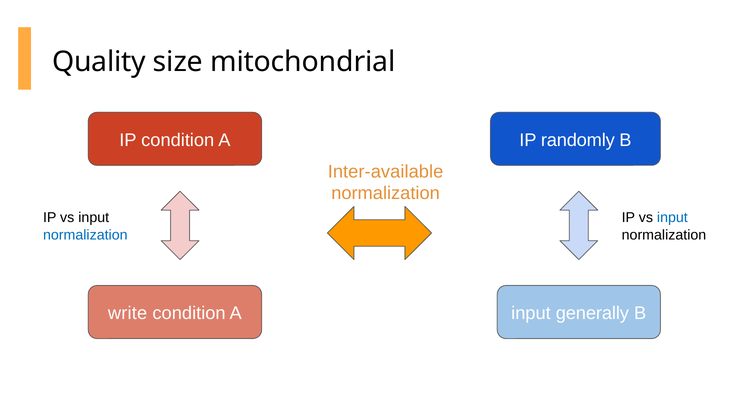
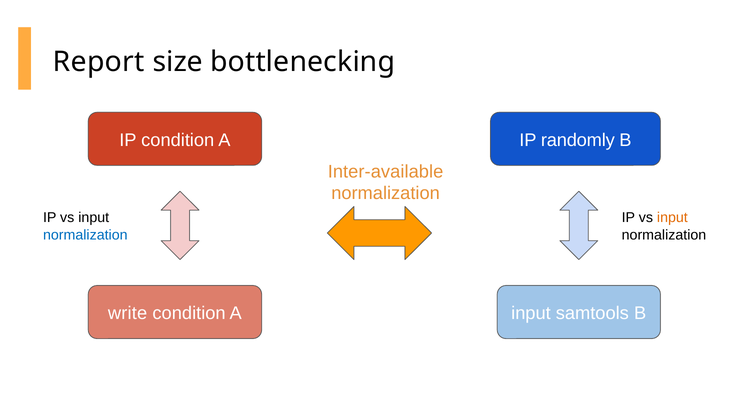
Quality: Quality -> Report (99, 62)
mitochondrial: mitochondrial -> bottlenecking (303, 62)
input colour: blue -> orange (672, 218)
generally: generally -> samtools (592, 313)
